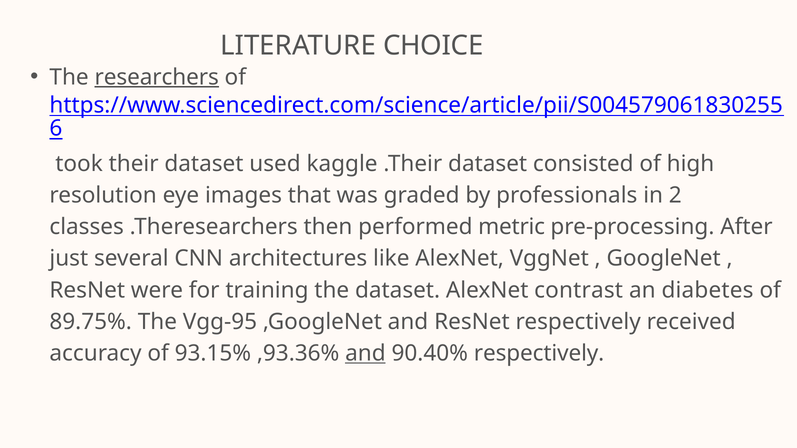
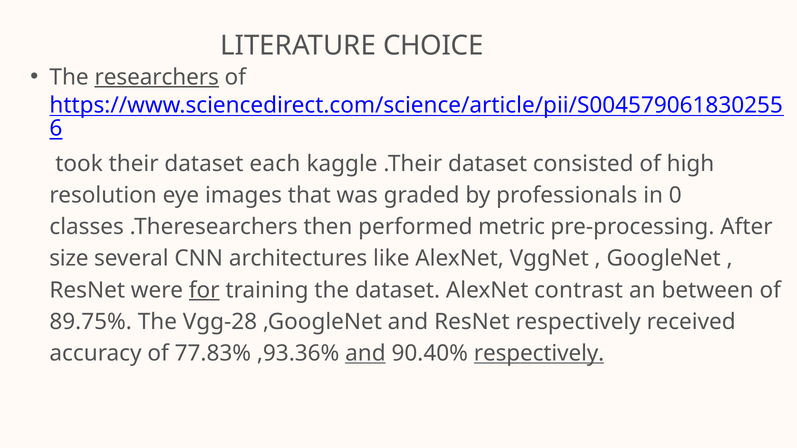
used: used -> each (275, 164)
2: 2 -> 0 (675, 195)
just: just -> size (69, 259)
for underline: none -> present (204, 290)
diabetes: diabetes -> between (708, 290)
Vgg-95: Vgg-95 -> Vgg-28 (220, 322)
93.15%: 93.15% -> 77.83% (213, 354)
respectively underline: none -> present (539, 354)
